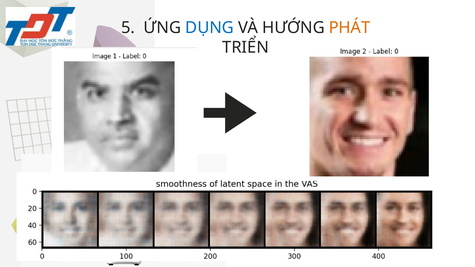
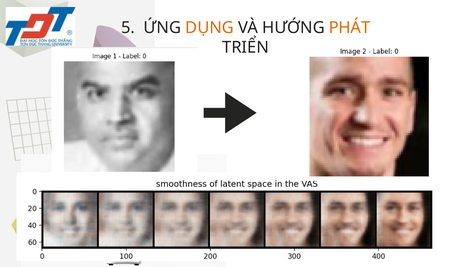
DỤNG colour: blue -> orange (210, 28)
